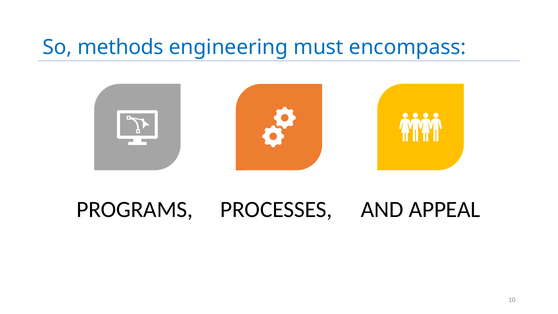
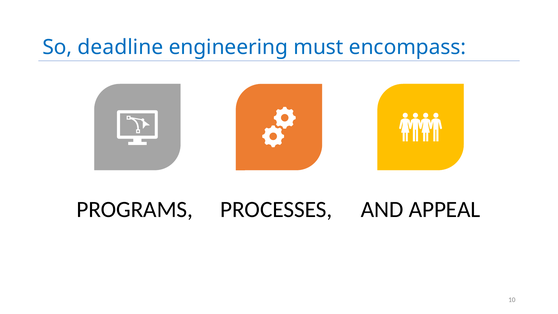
methods: methods -> deadline (120, 47)
